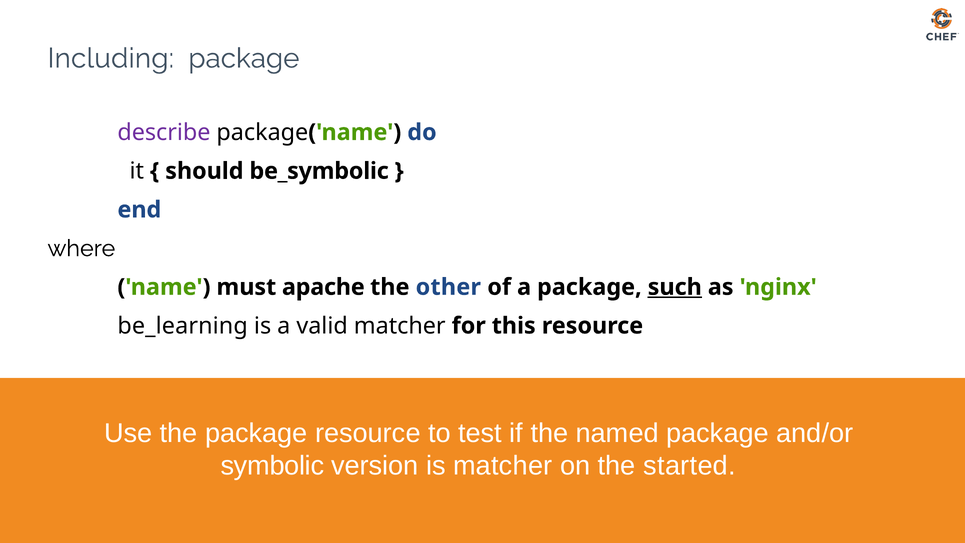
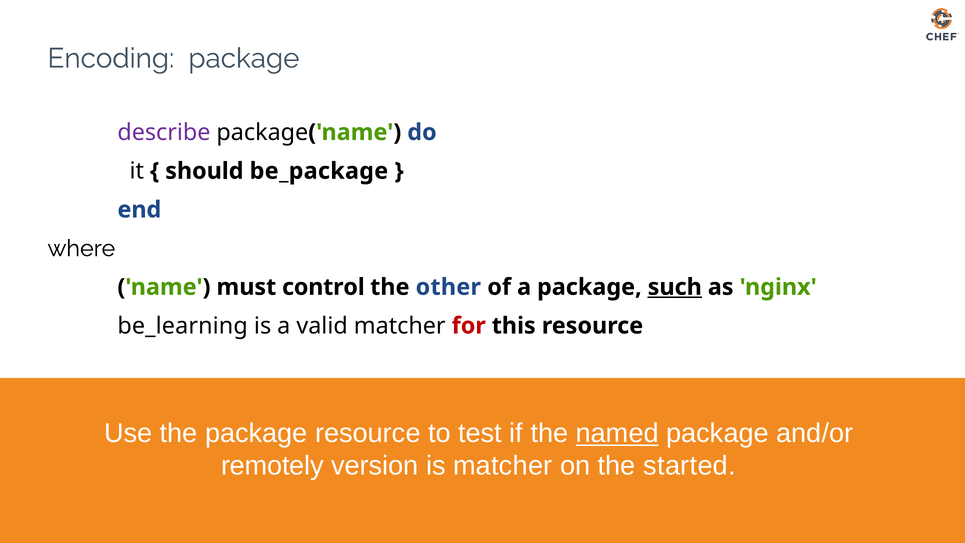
Including: Including -> Encoding (111, 58)
be_symbolic: be_symbolic -> be_package (319, 171)
apache: apache -> control (323, 287)
for colour: black -> red (469, 326)
named underline: none -> present (617, 433)
symbolic: symbolic -> remotely (272, 466)
